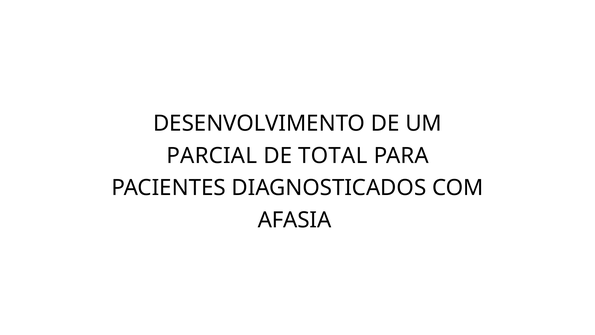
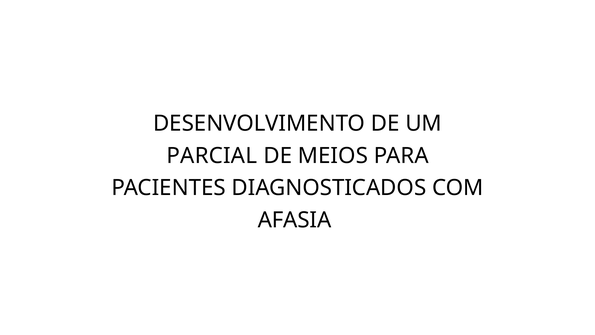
TOTAL: TOTAL -> MEIOS (333, 156)
